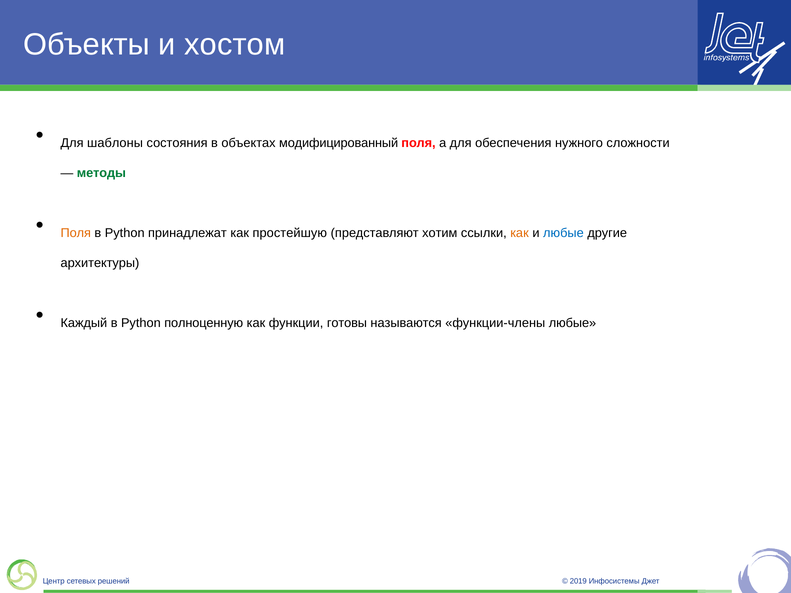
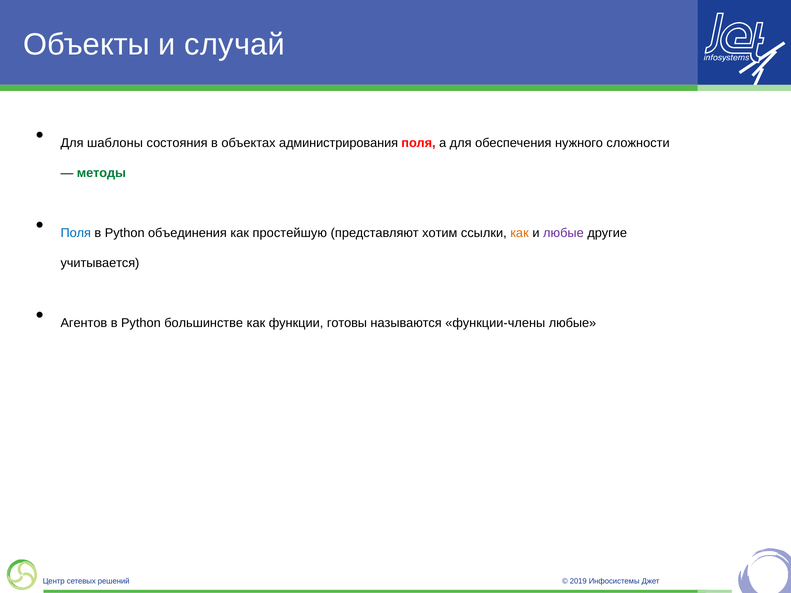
хостом: хостом -> случай (235, 45)
модифицированный: модифицированный -> администрирования (339, 143)
Поля colour: orange -> blue (76, 233)
принадлежат: принадлежат -> объединения (187, 233)
любые colour: blue -> purple (563, 233)
архитектуры: архитектуры -> учитывается (100, 263)
Каждый: Каждый -> Агентов (84, 323)
полноценную: полноценную -> большинстве (204, 323)
